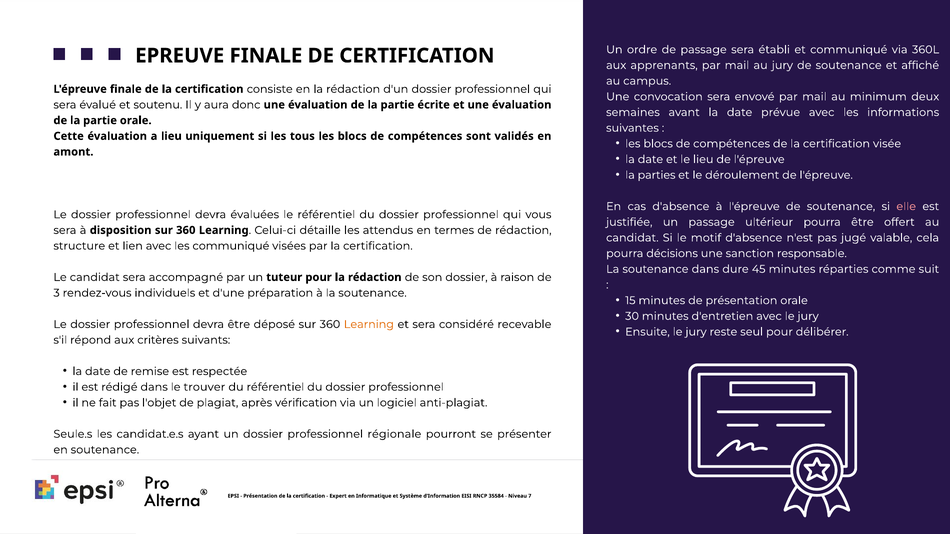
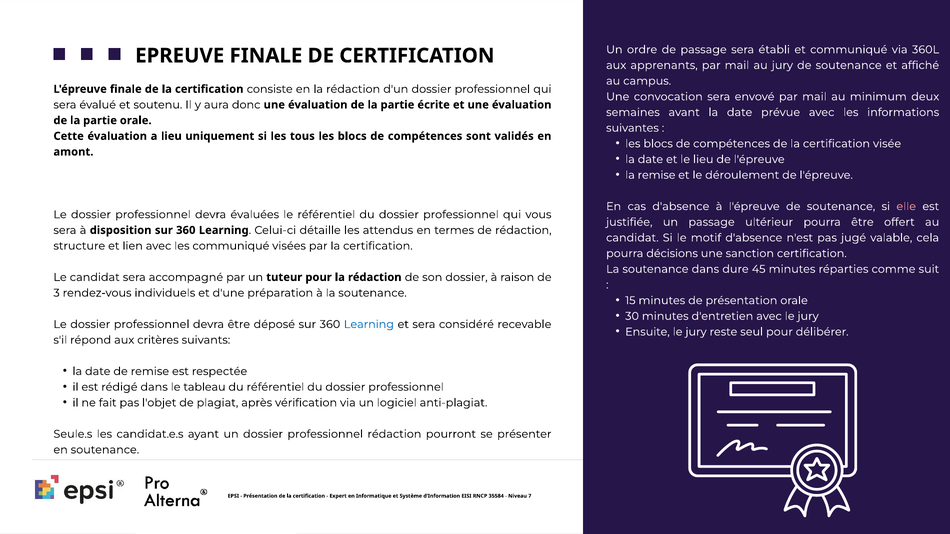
la parties: parties -> remise (657, 175)
sanction responsable: responsable -> certification (812, 254)
Learning colour: orange -> blue (369, 325)
trouver: trouver -> tableau (204, 387)
professionnel régionale: régionale -> rédaction (394, 434)
